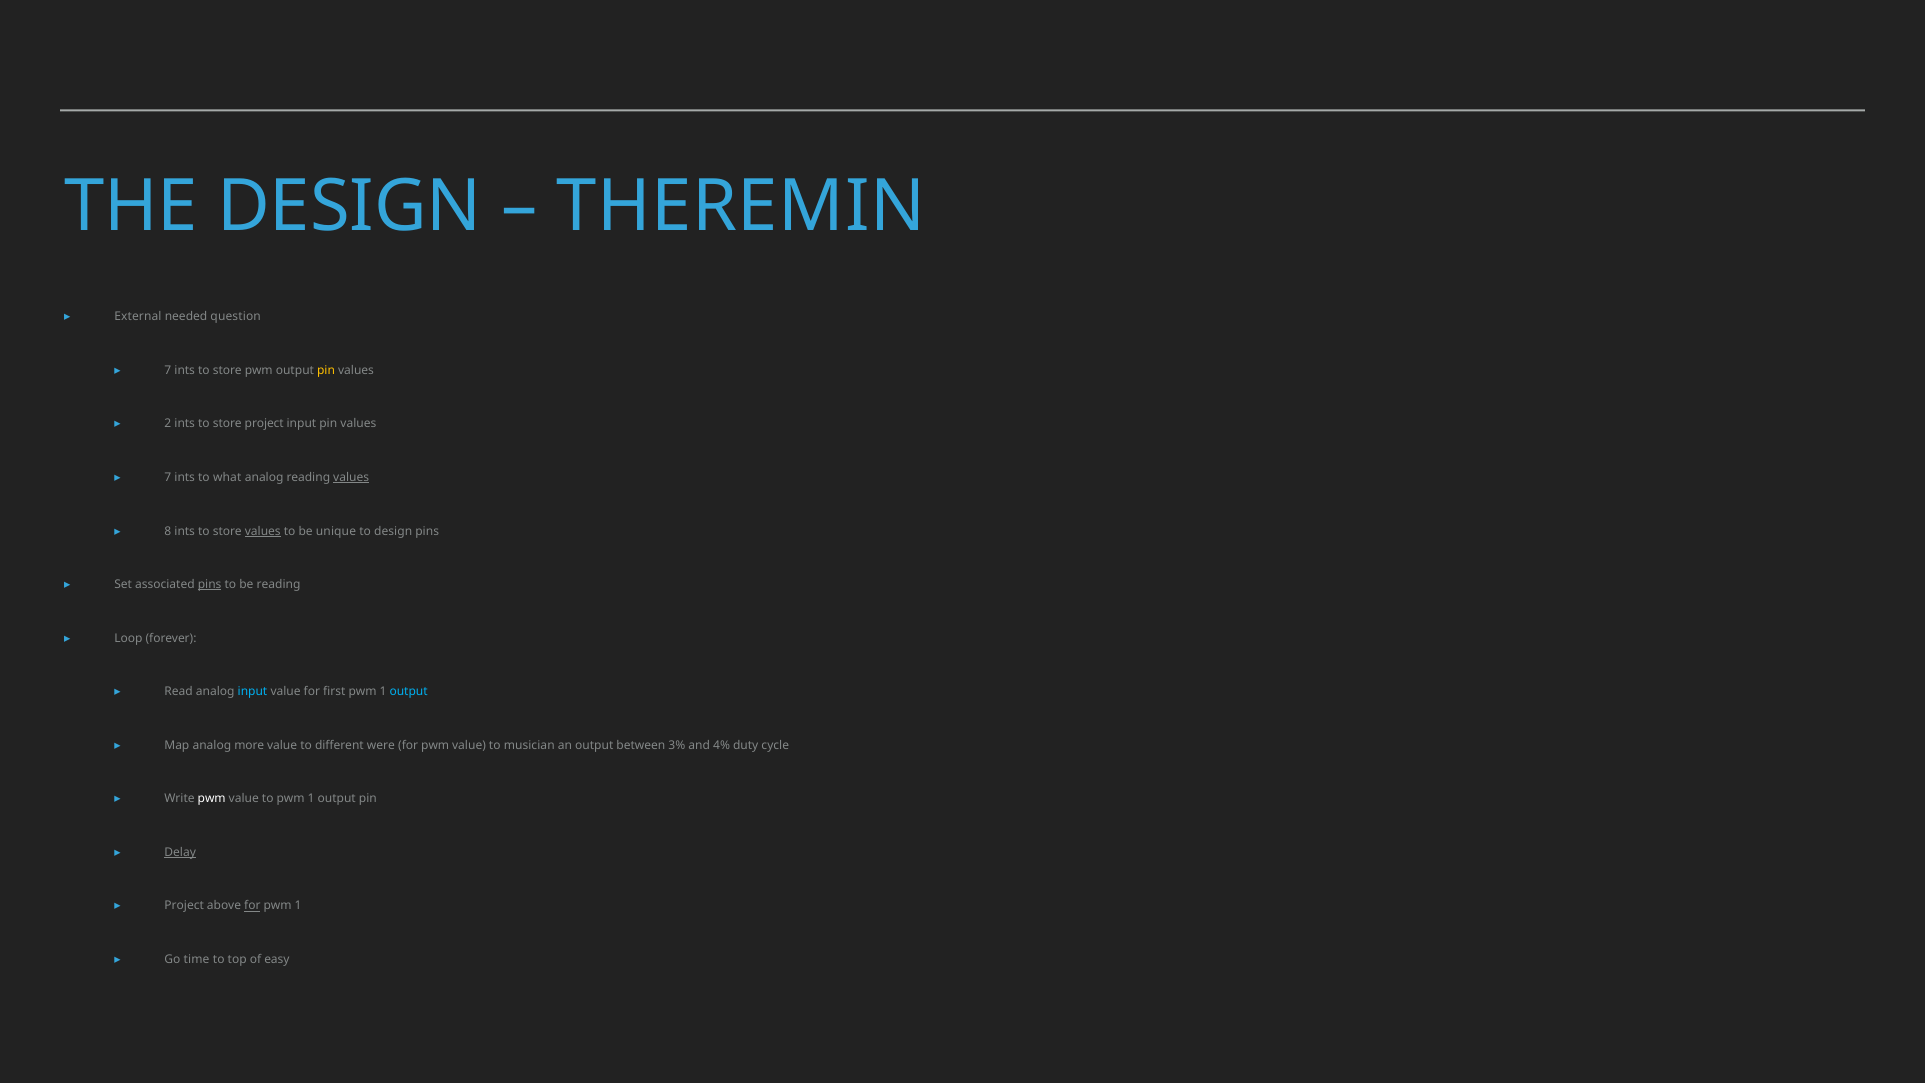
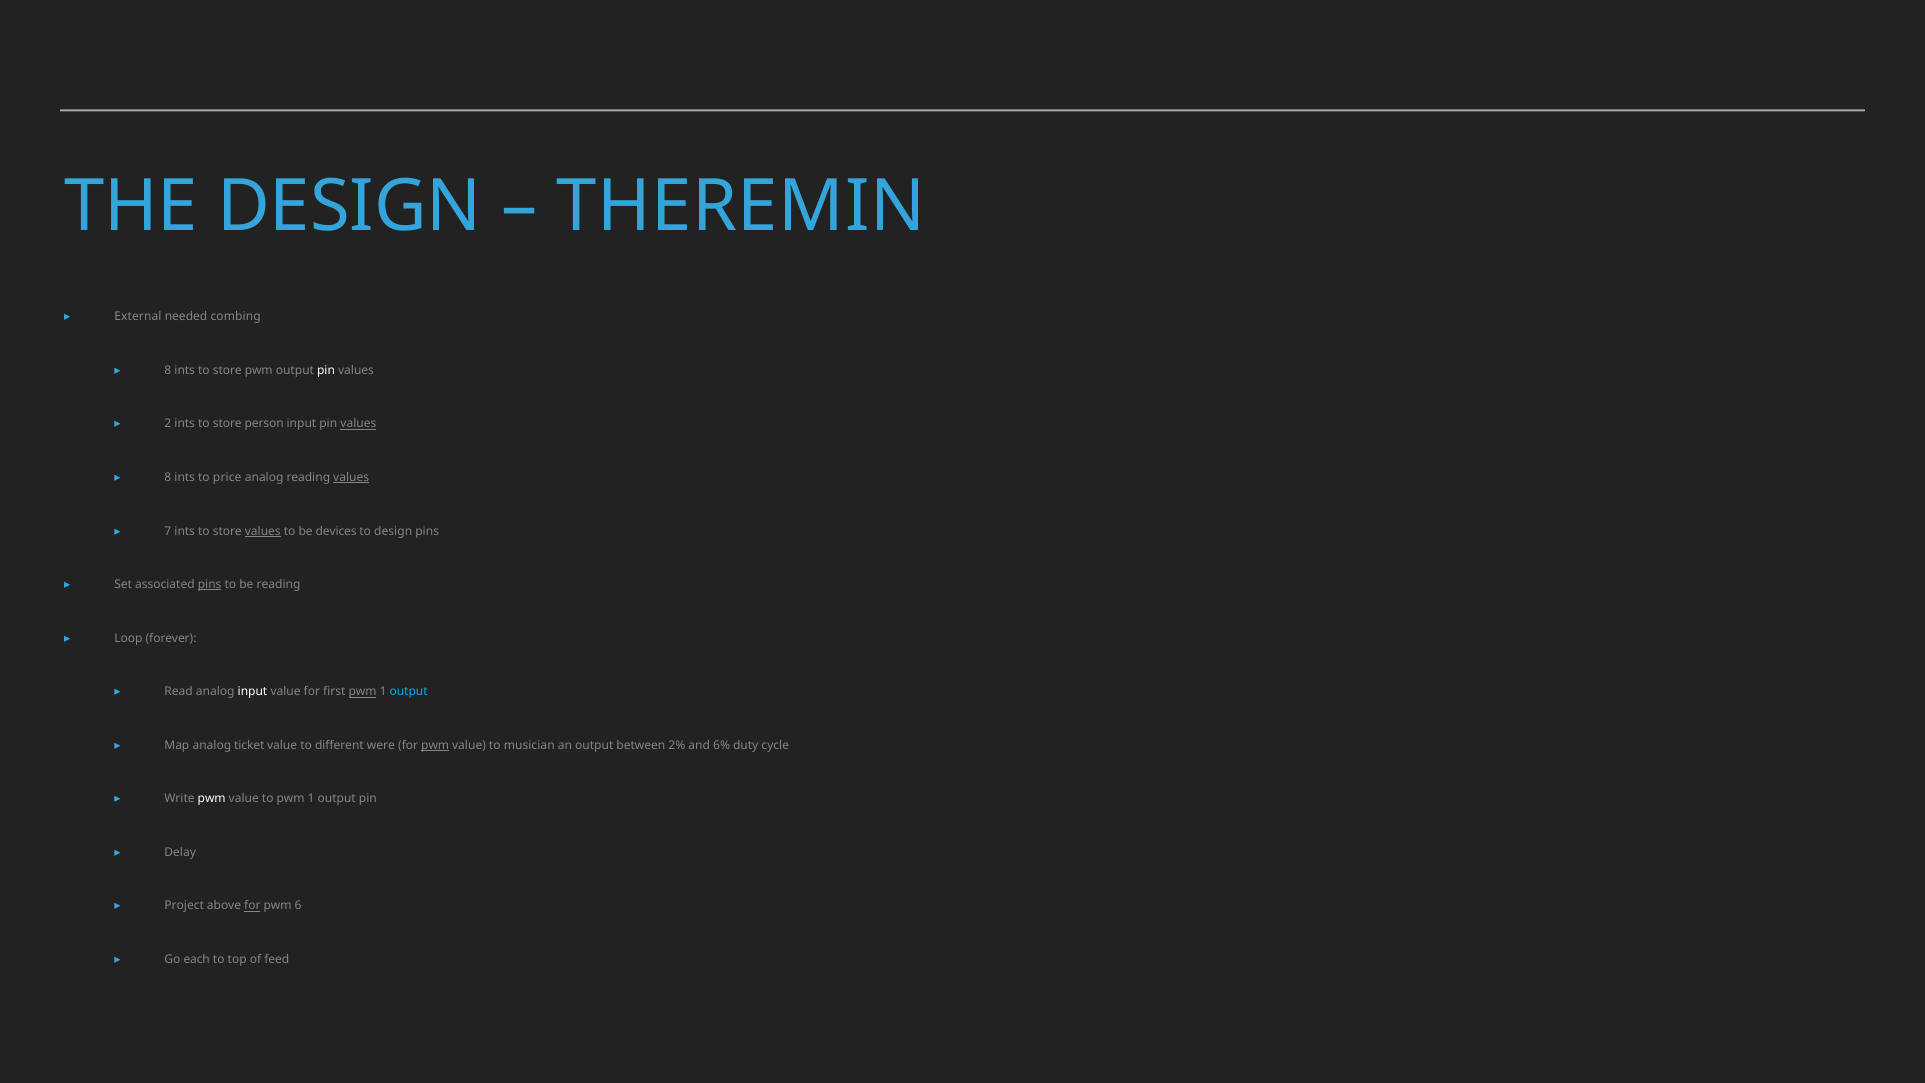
question: question -> combing (236, 317)
7: 7 -> 8 (168, 370)
pin colour: yellow -> white (326, 370)
store project: project -> person (264, 424)
values underline: none -> present (358, 424)
7: 7 -> 8 (168, 477)
what: what -> price (227, 477)
8: 8 -> 7 (168, 531)
unique: unique -> devices (336, 531)
input colour: light blue -> white (253, 692)
pwm underline: none -> present (363, 692)
more: more -> ticket (249, 745)
pwm underline: none -> present (435, 745)
3%: 3% -> 2% (677, 745)
4%: 4% -> 6% (722, 745)
Delay underline: present -> none (180, 852)
1: 1 -> 6 (298, 906)
time: time -> each (197, 959)
easy: easy -> feed (277, 959)
